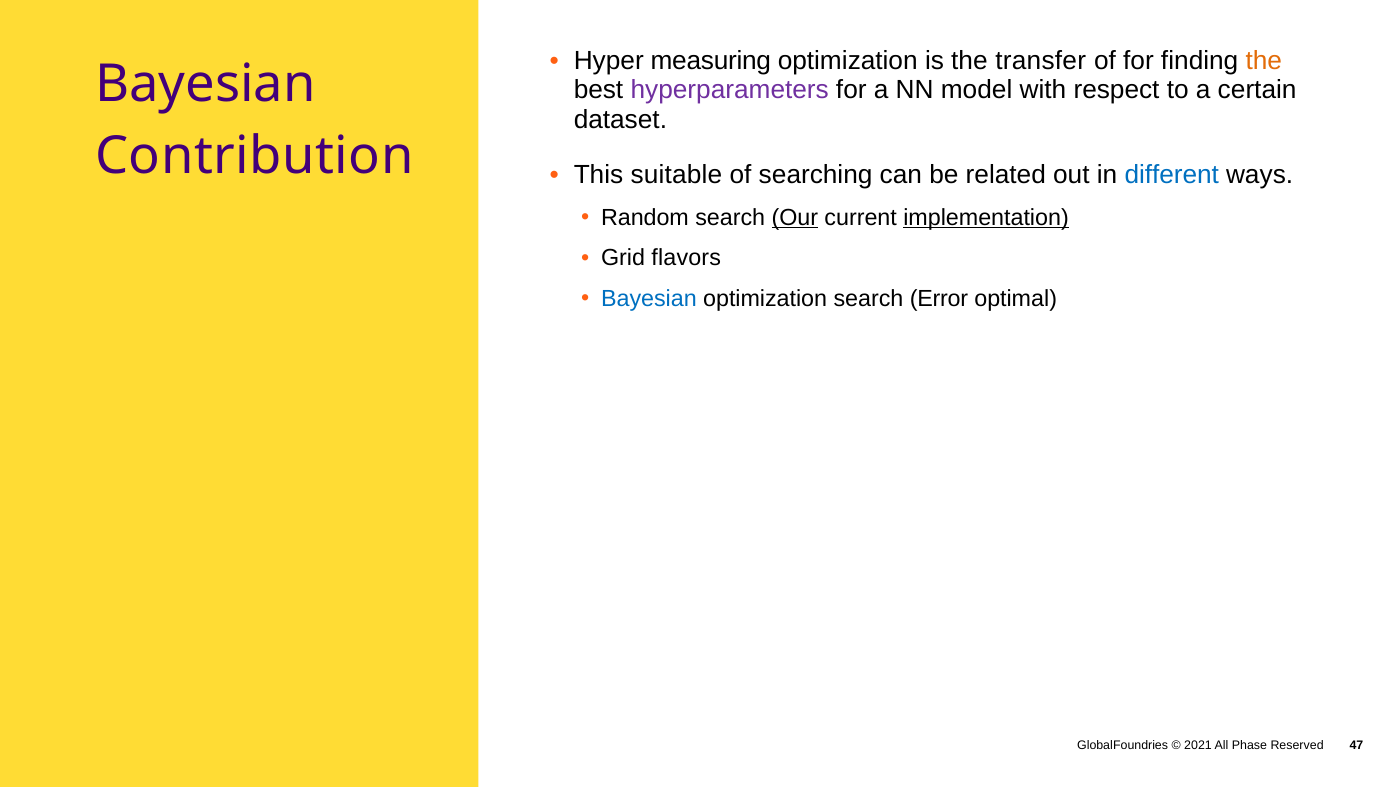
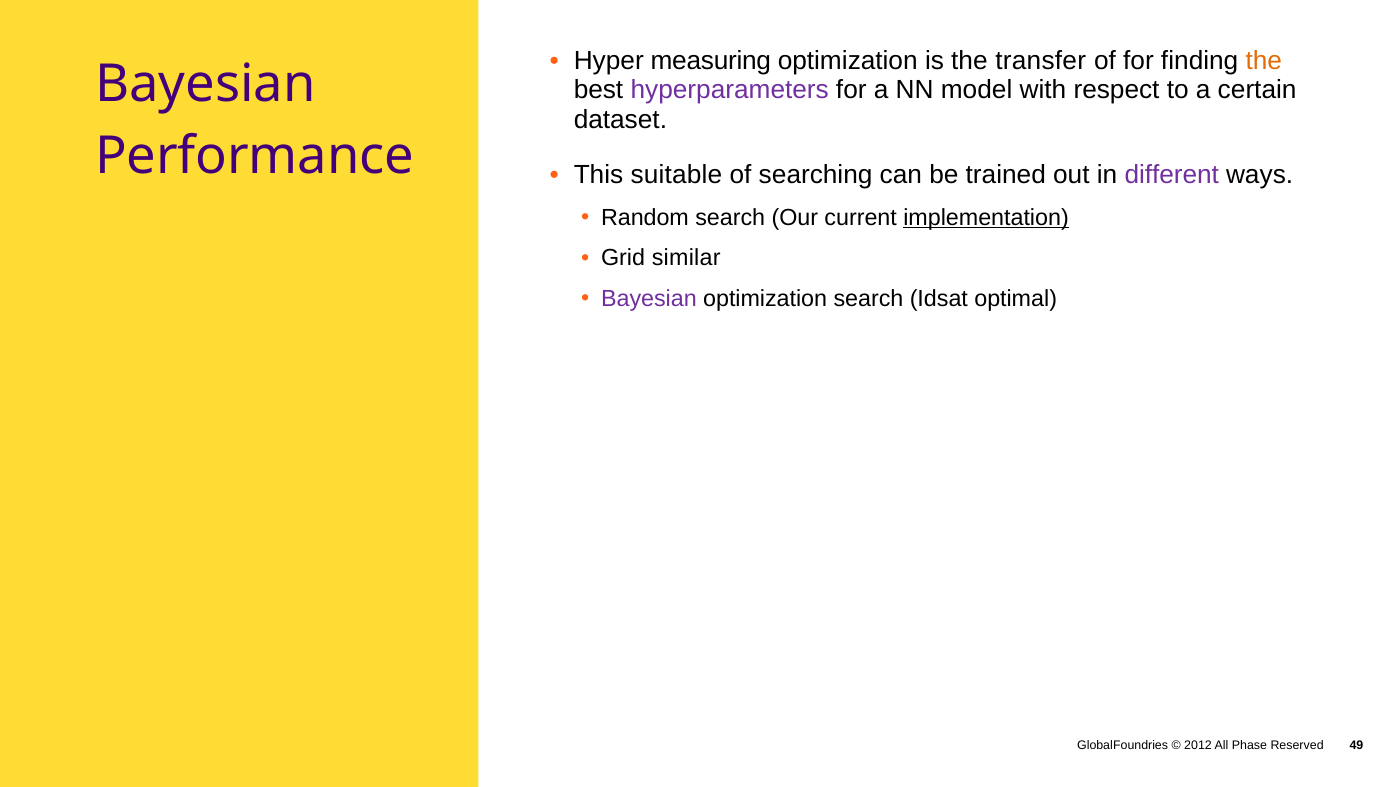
Contribution: Contribution -> Performance (255, 156)
related: related -> trained (1006, 175)
different colour: blue -> purple (1172, 175)
Our underline: present -> none (795, 217)
flavors: flavors -> similar (686, 258)
Bayesian colour: blue -> purple (649, 298)
Error: Error -> Idsat (939, 298)
2021: 2021 -> 2012 (1198, 746)
47: 47 -> 49 (1356, 746)
